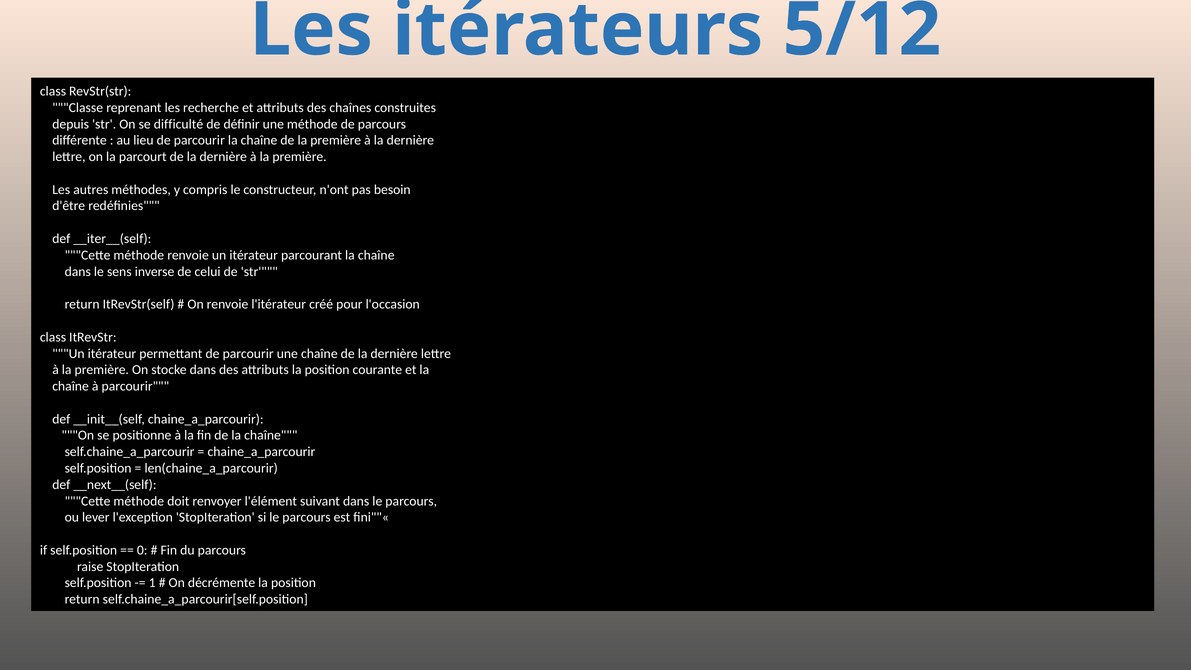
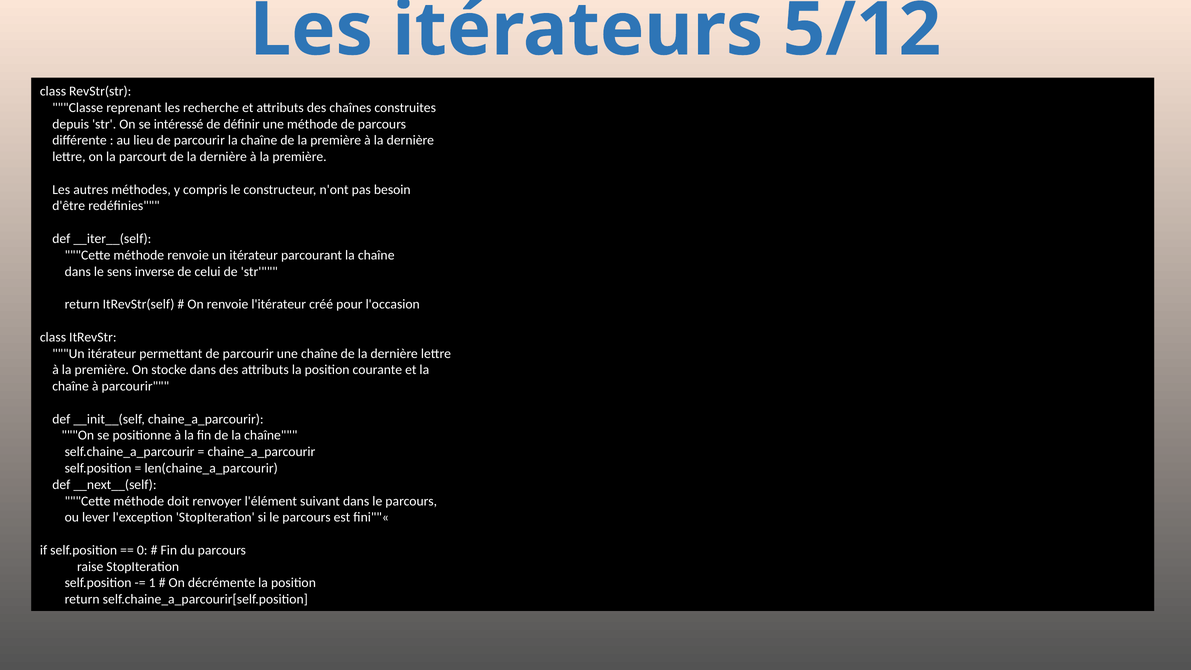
difficulté: difficulté -> intéressé (179, 124)
